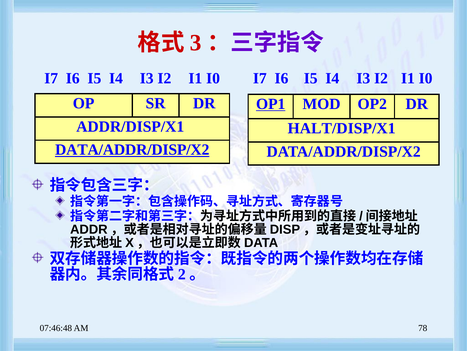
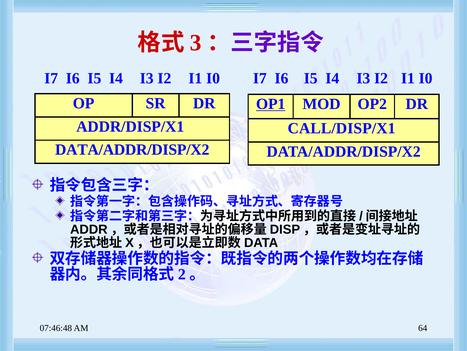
HALT/DISP/X1: HALT/DISP/X1 -> CALL/DISP/X1 (342, 128)
DATA/ADDR/DISP/X2 underline: present -> none (132, 149)
78: 78 -> 64 (423, 328)
